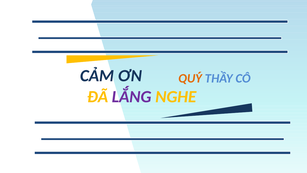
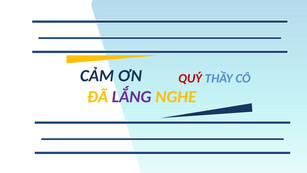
QUÝ colour: orange -> red (190, 78)
